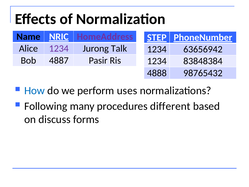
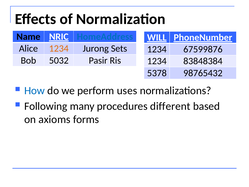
HomeAddress colour: purple -> blue (105, 37)
STEP: STEP -> WILL (157, 37)
1234 colour: purple -> orange (59, 48)
Talk: Talk -> Sets (119, 48)
63656942: 63656942 -> 67599876 (203, 49)
4887: 4887 -> 5032 (59, 60)
4888: 4888 -> 5378 (157, 73)
discuss: discuss -> axioms (54, 119)
